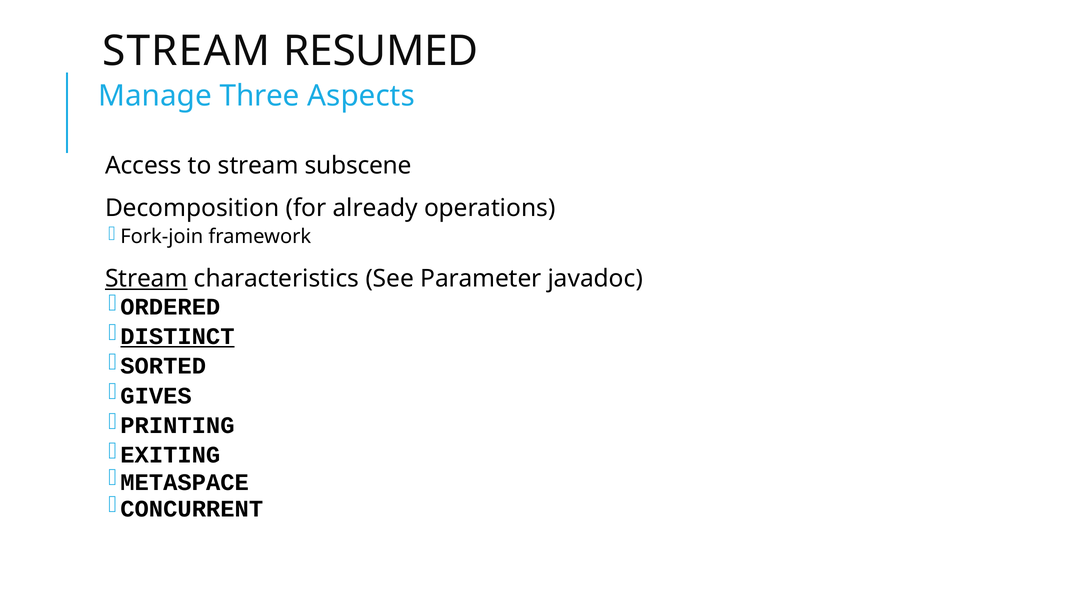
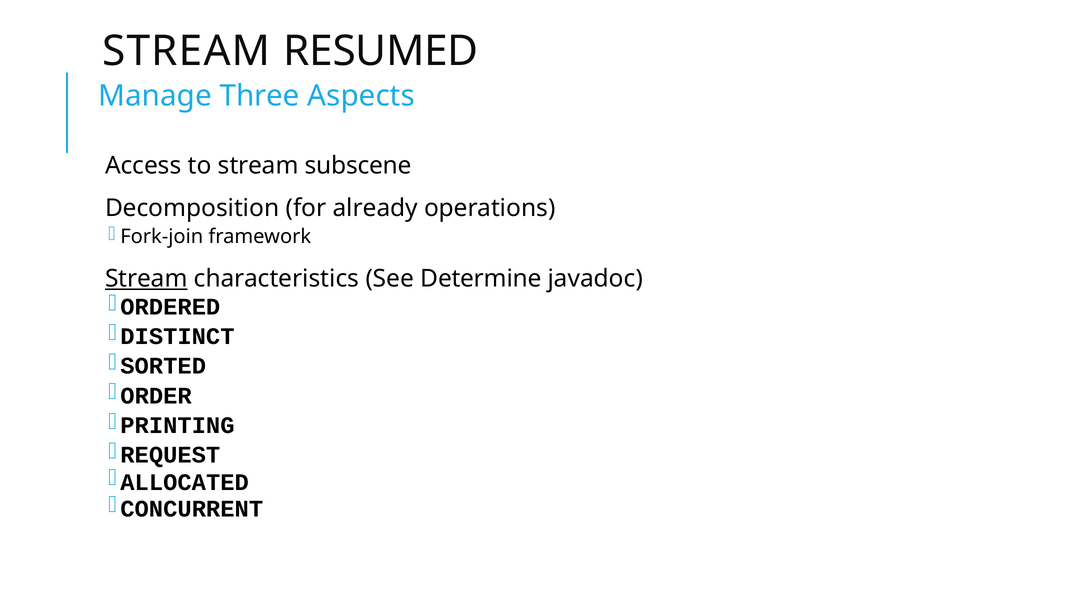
Parameter: Parameter -> Determine (481, 279)
DISTINCT underline: present -> none (177, 337)
GIVES: GIVES -> ORDER (156, 396)
EXITING: EXITING -> REQUEST (170, 455)
METASPACE: METASPACE -> ALLOCATED (185, 482)
